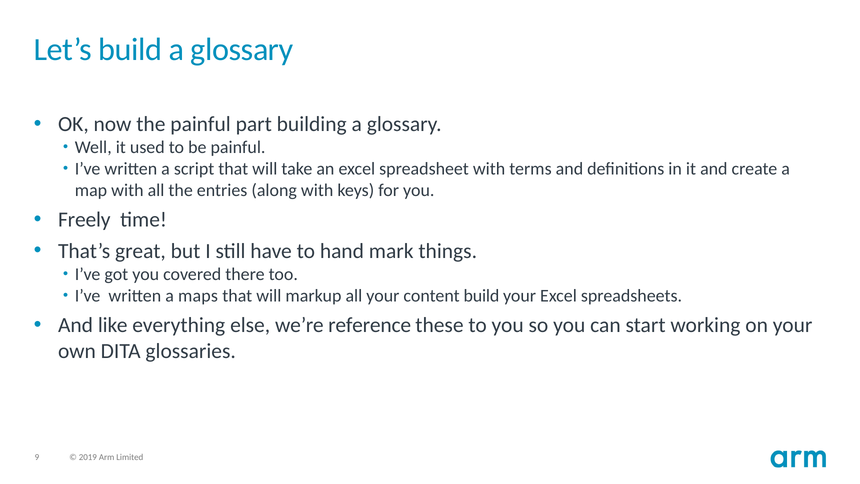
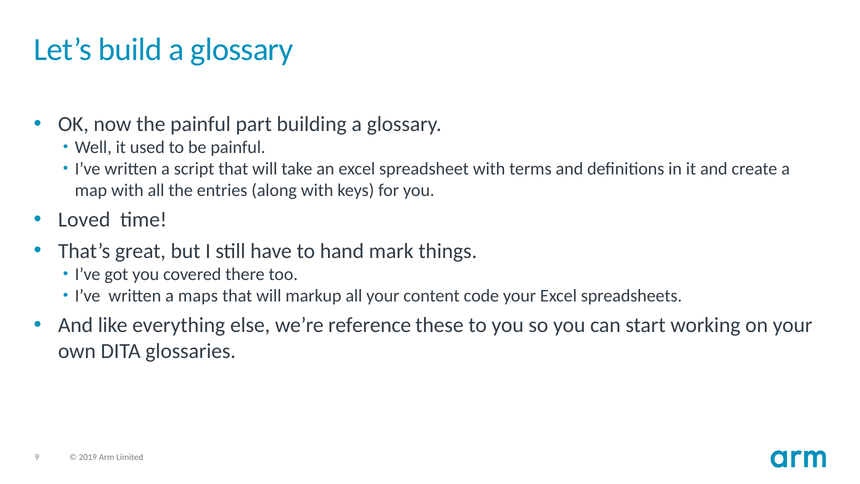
Freely: Freely -> Loved (84, 220)
content build: build -> code (481, 296)
